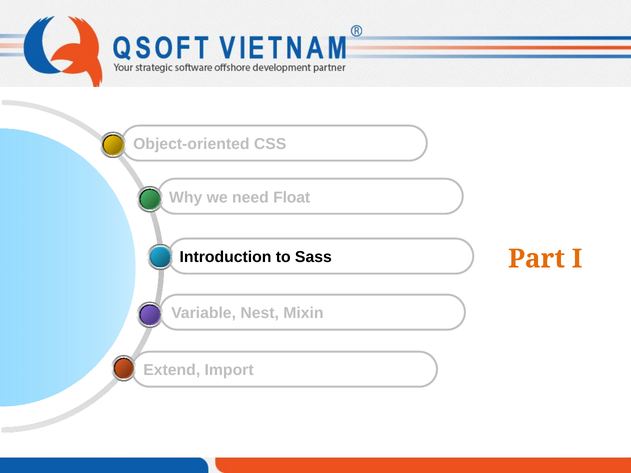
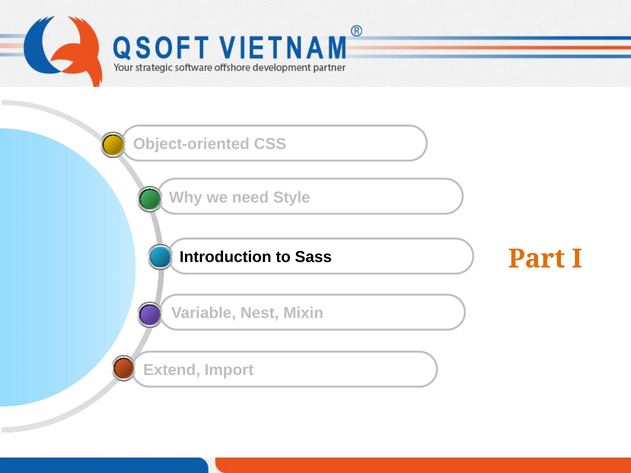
Float: Float -> Style (292, 197)
